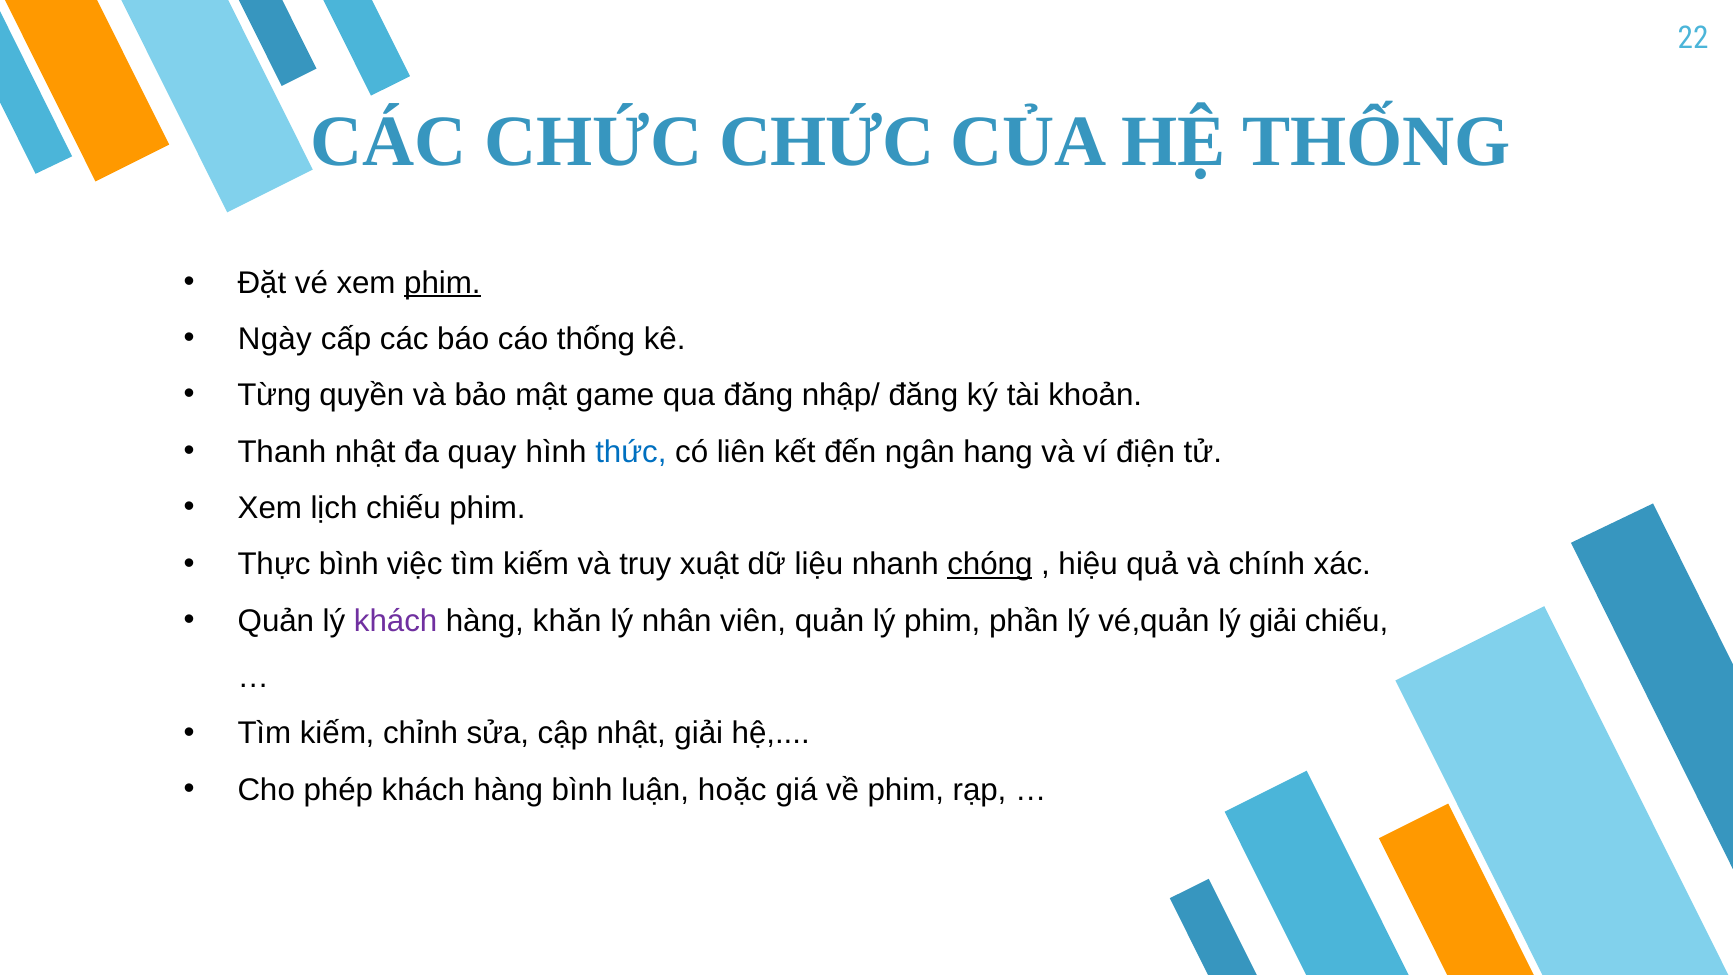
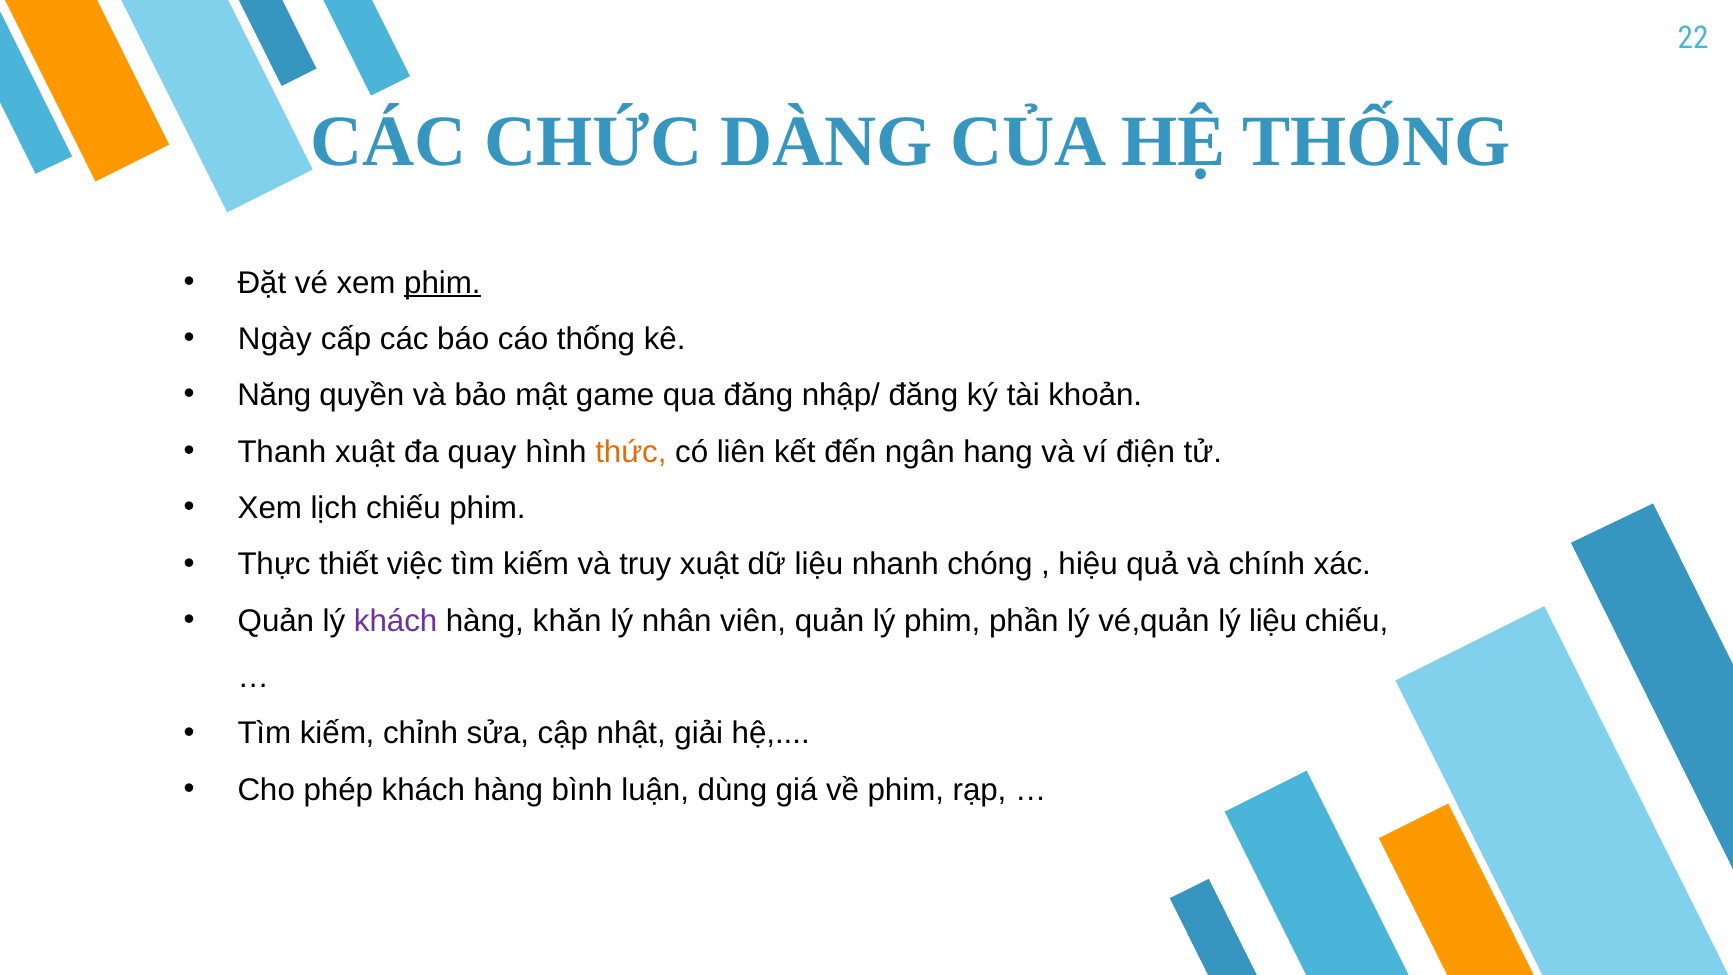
CHỨC CHỨC: CHỨC -> DÀNG (827, 141)
Từng: Từng -> Năng (274, 395)
Thanh nhật: nhật -> xuật (365, 452)
thức colour: blue -> orange (631, 452)
Thực bình: bình -> thiết (349, 564)
chóng underline: present -> none (990, 564)
lý giải: giải -> liệu (1273, 621)
hoặc: hoặc -> dùng (732, 790)
